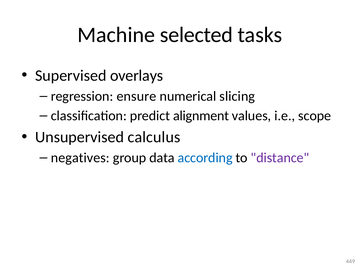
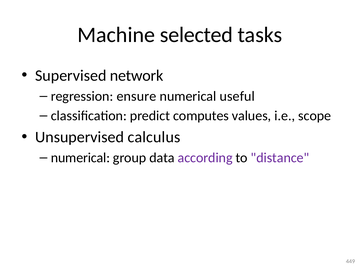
overlays: overlays -> network (137, 76)
slicing: slicing -> useful (237, 96)
alignment: alignment -> computes (201, 116)
negatives: negatives -> numerical (80, 158)
according colour: blue -> purple (205, 158)
